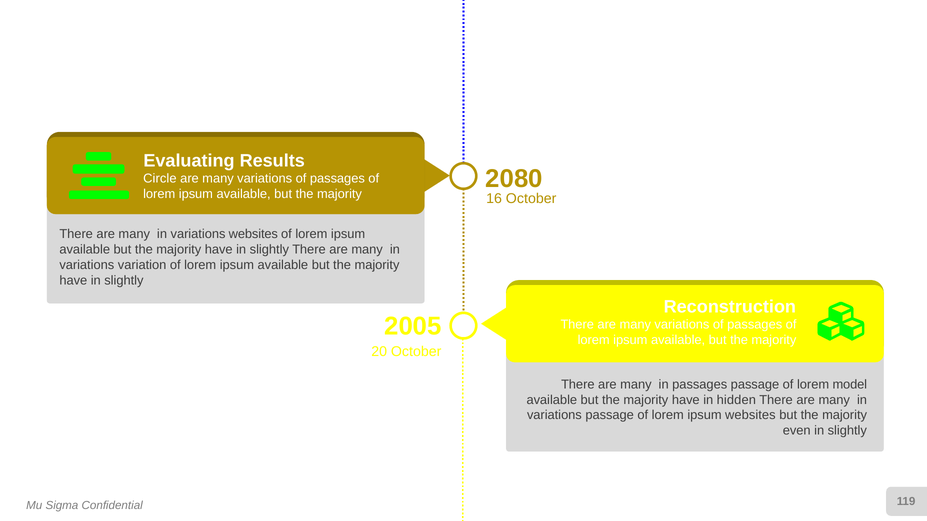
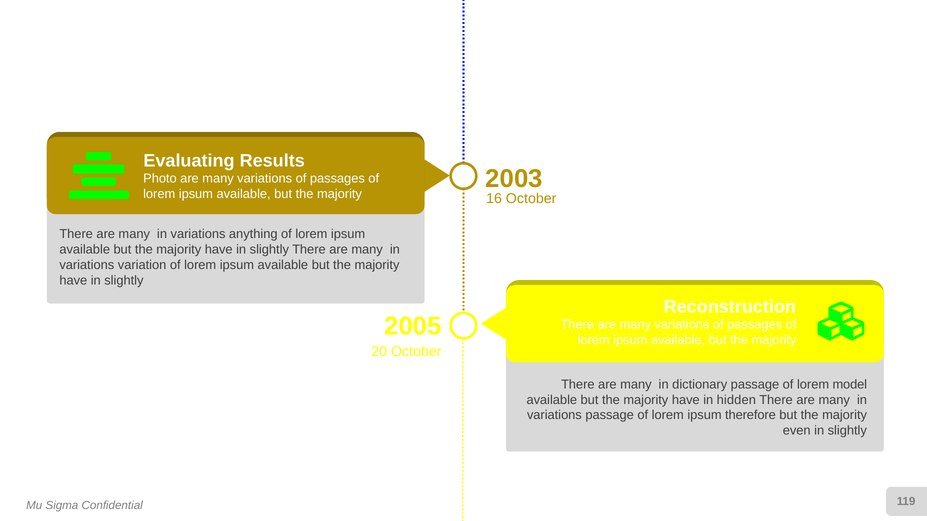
2080: 2080 -> 2003 (514, 179)
Circle: Circle -> Photo (160, 179)
variations websites: websites -> anything (253, 234)
in passages: passages -> dictionary (700, 385)
ipsum websites: websites -> therefore (750, 416)
